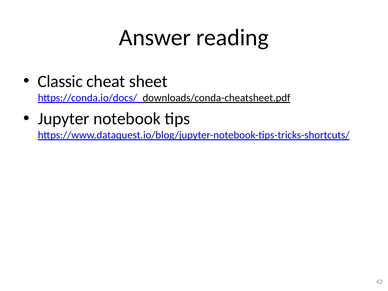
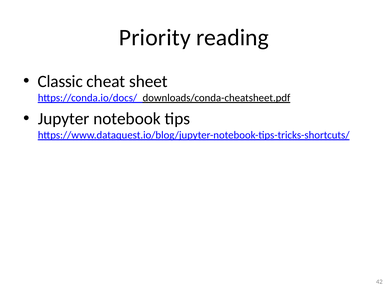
Answer: Answer -> Priority (155, 38)
